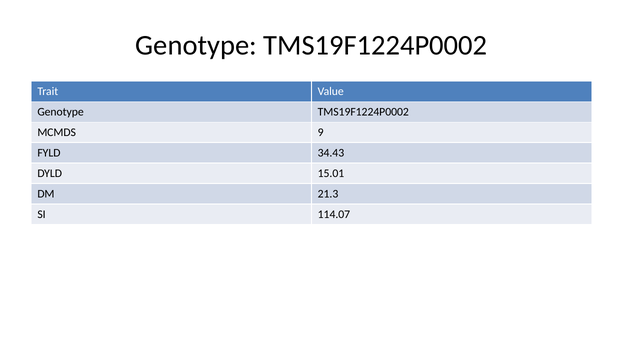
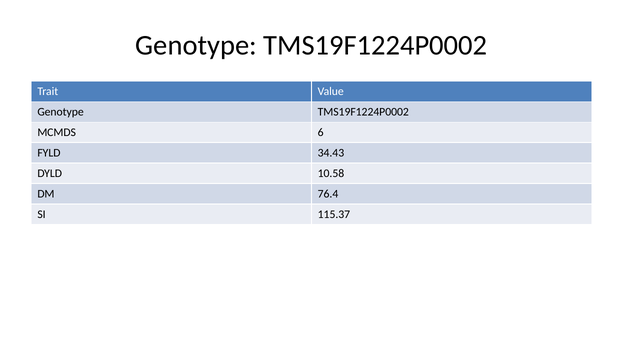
9: 9 -> 6 (321, 133)
15.01: 15.01 -> 10.58 (331, 174)
21.3: 21.3 -> 76.4 (328, 194)
114.07: 114.07 -> 115.37 (334, 215)
